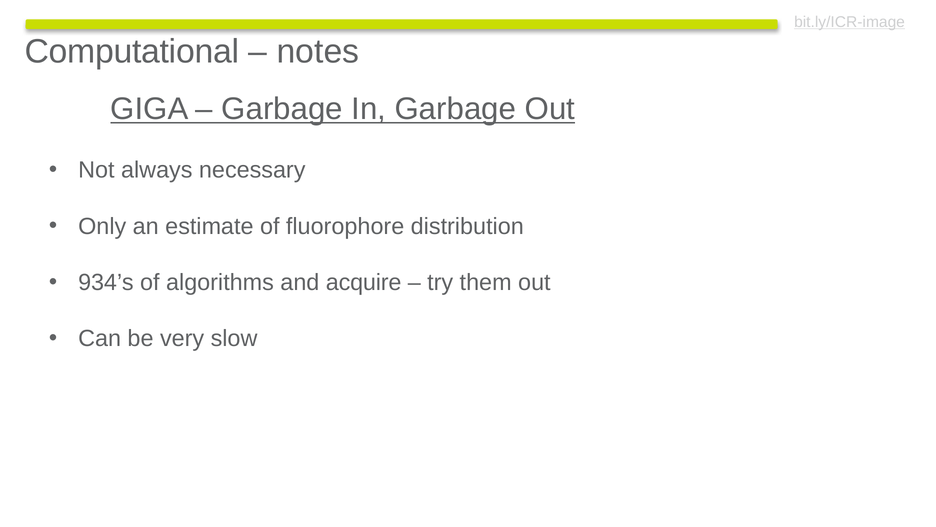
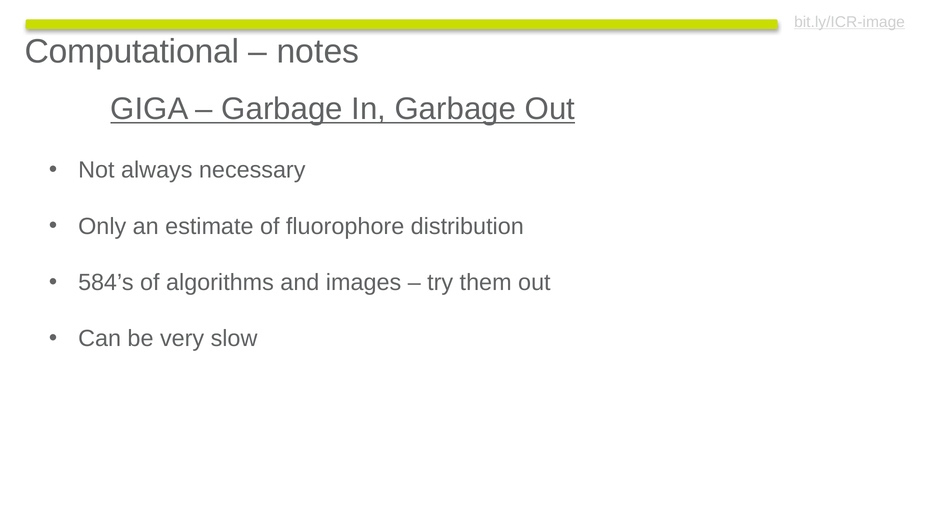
934’s: 934’s -> 584’s (106, 282)
acquire: acquire -> images (364, 282)
